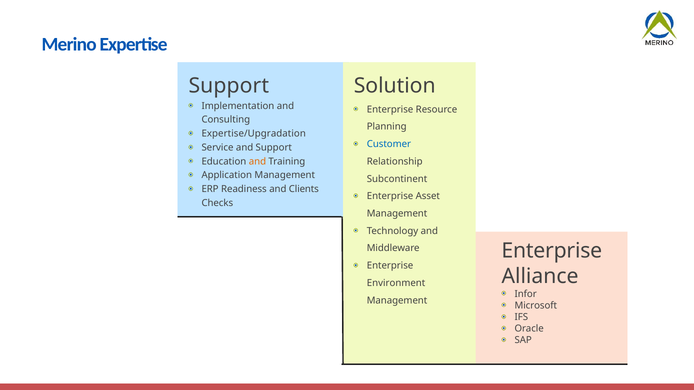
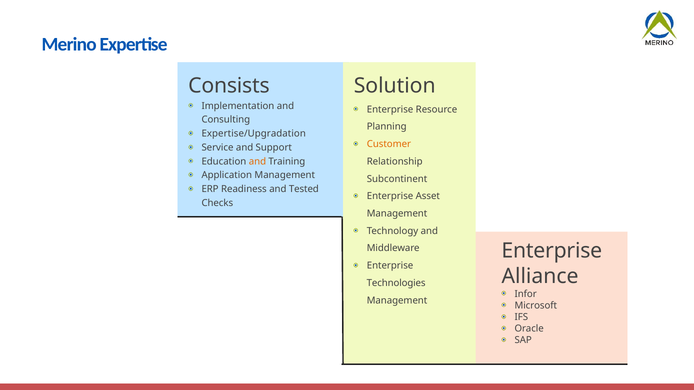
Support: Support -> Consists (229, 86)
Customer colour: blue -> orange (389, 144)
Clients: Clients -> Tested (304, 189)
Environment: Environment -> Technologies (396, 283)
